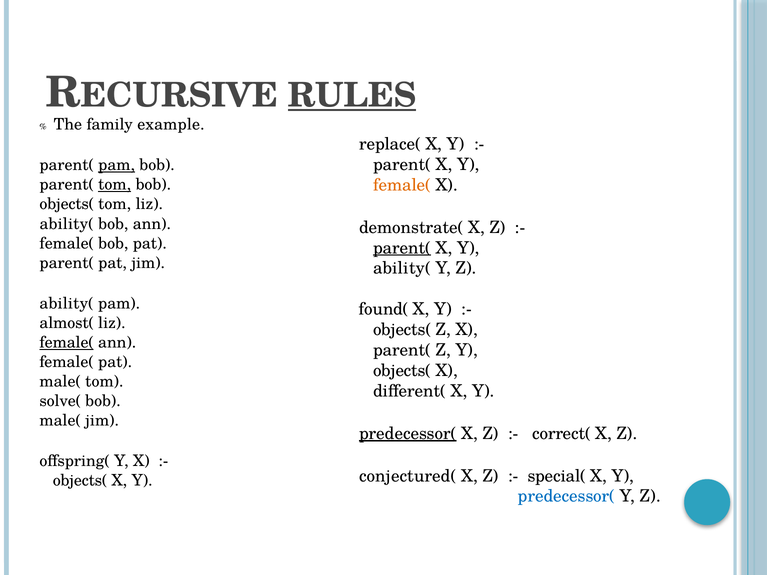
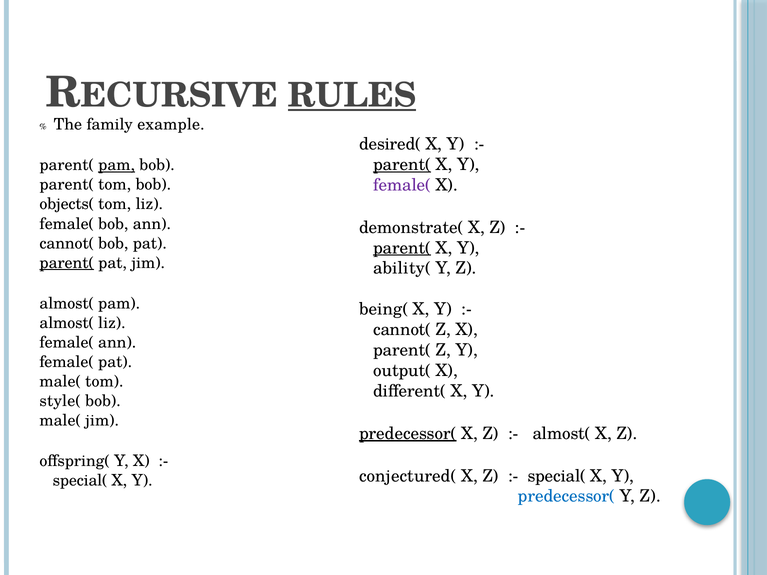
replace(: replace( -> desired( (390, 144)
parent( underline: none -> present (402, 165)
female( colour: orange -> purple (402, 185)
tom underline: present -> none (115, 185)
ability(: ability( -> female( (67, 224)
female(: female( -> cannot( (67, 243)
parent( underline: none -> present (67, 263)
ability(: ability( -> almost( (67, 304)
found(: found( -> being( (384, 309)
objects(: objects( -> cannot( (402, 330)
female( underline: present -> none (67, 343)
objects(: objects( -> output( (402, 371)
solve(: solve( -> style( (60, 401)
correct(: correct( -> almost( (562, 434)
objects(: objects( -> special( (80, 481)
